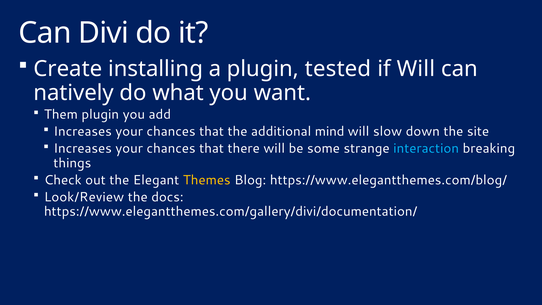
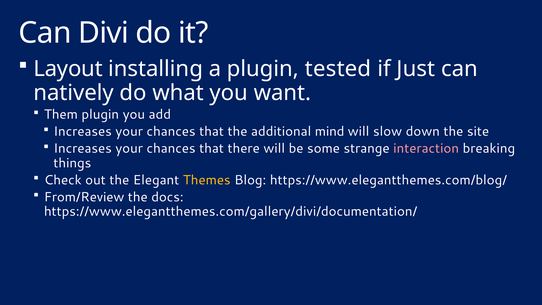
Create: Create -> Layout (68, 69)
if Will: Will -> Just (416, 69)
interaction colour: light blue -> pink (426, 149)
Look/Review: Look/Review -> From/Review (84, 197)
